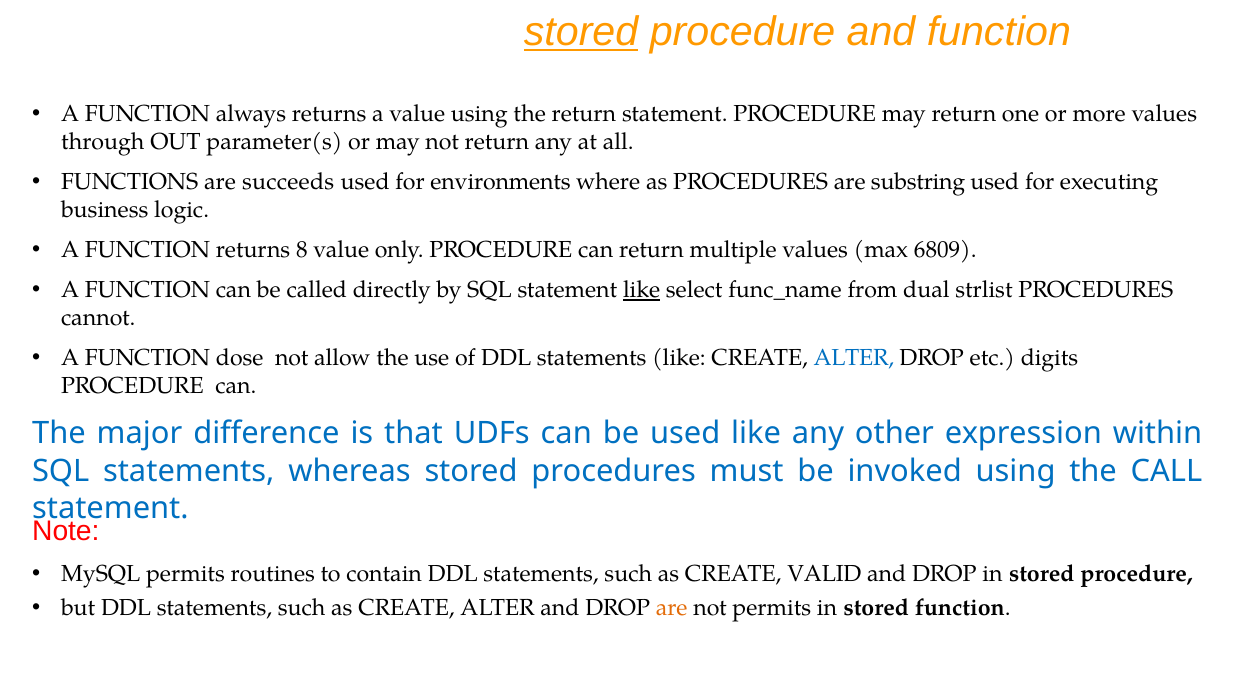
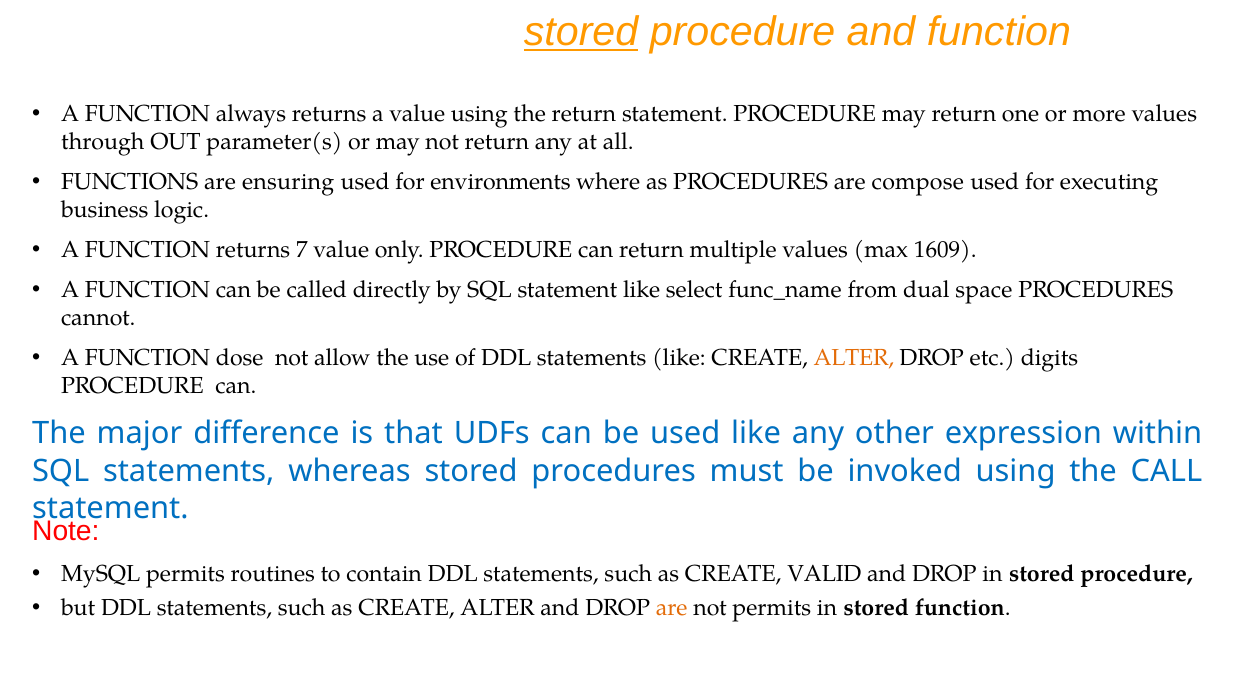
succeeds: succeeds -> ensuring (288, 182)
substring: substring -> compose (918, 182)
8: 8 -> 7 (302, 250)
6809: 6809 -> 1609 (945, 250)
like underline: present -> none (642, 290)
strlist: strlist -> space (984, 290)
ALTER colour: blue -> orange (854, 358)
